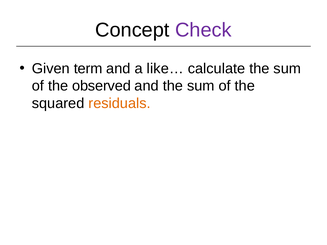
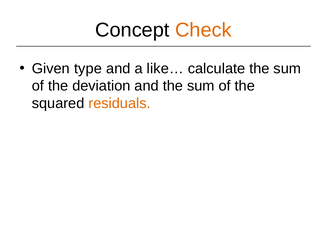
Check colour: purple -> orange (203, 30)
term: term -> type (88, 69)
observed: observed -> deviation (101, 86)
